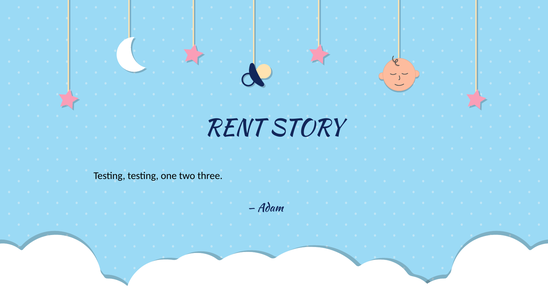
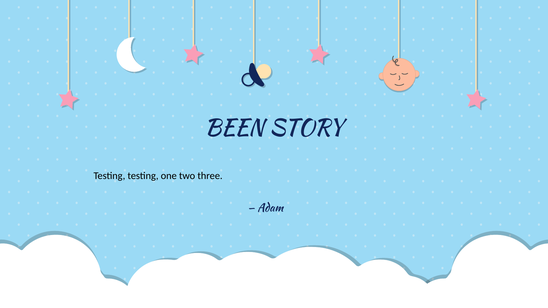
RENT: RENT -> BEEN (235, 128)
